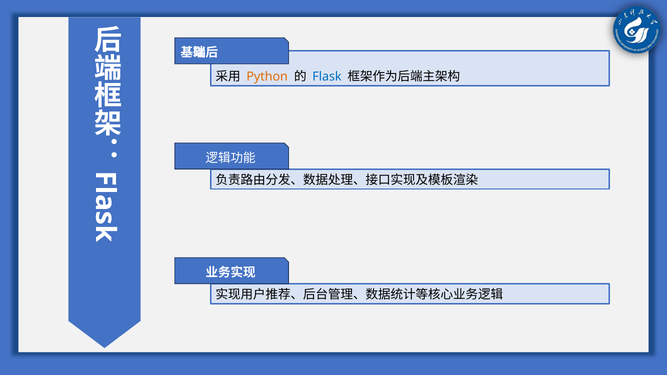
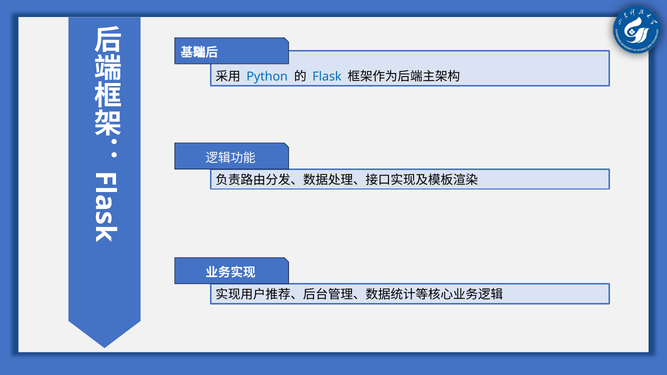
Python colour: orange -> blue (267, 77)
